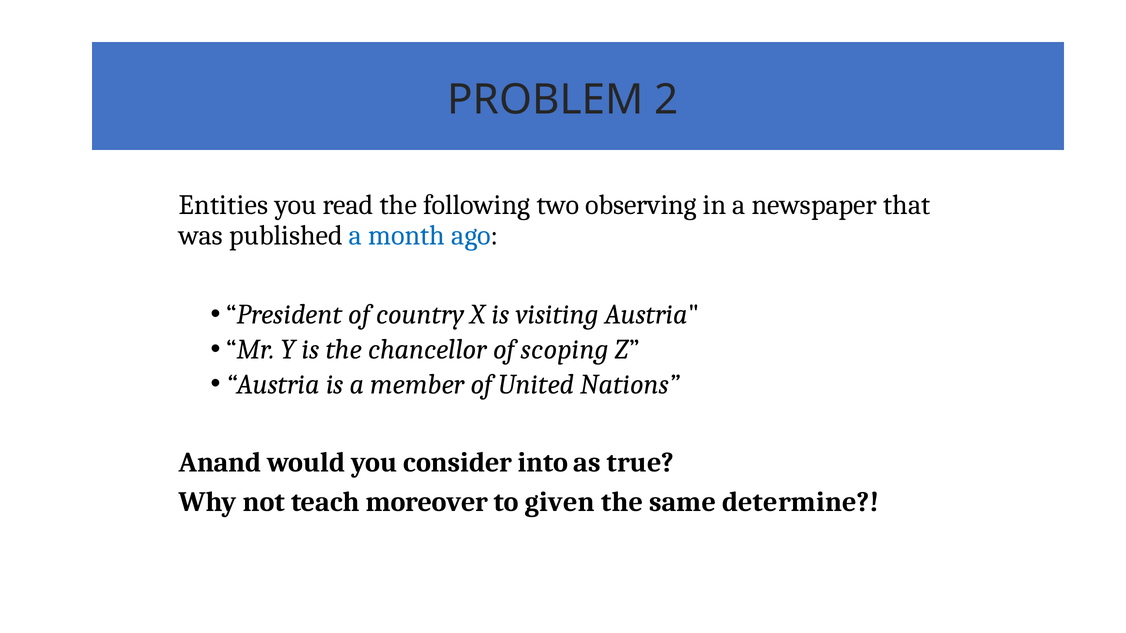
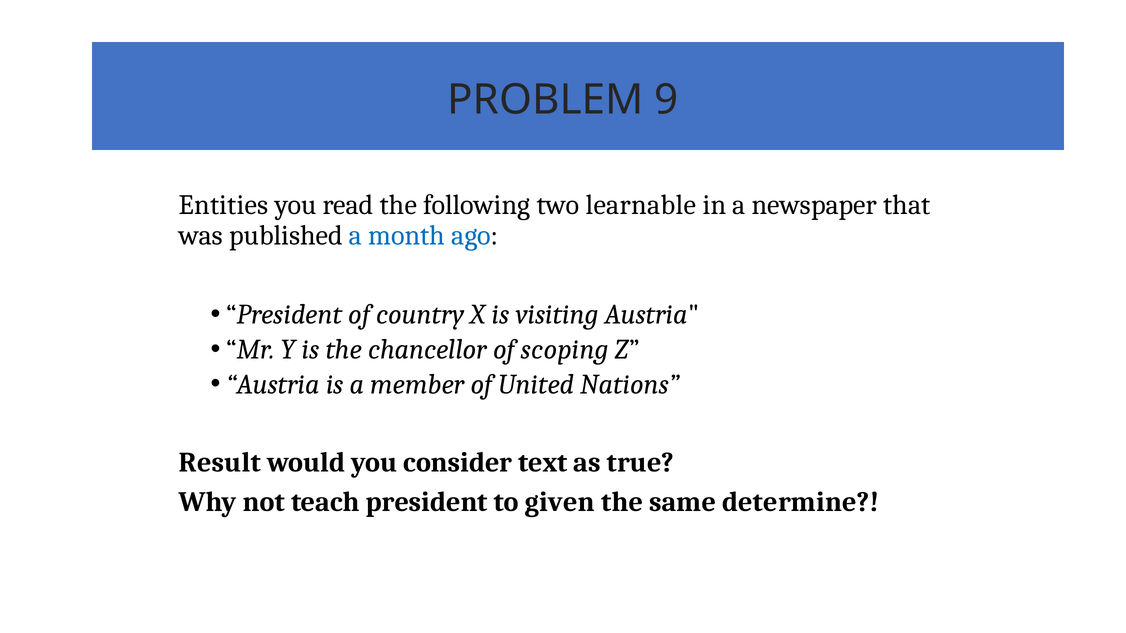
2: 2 -> 9 (667, 100)
observing: observing -> learnable (641, 205)
Anand: Anand -> Result (220, 463)
into: into -> text (543, 463)
moreover: moreover -> president (427, 502)
